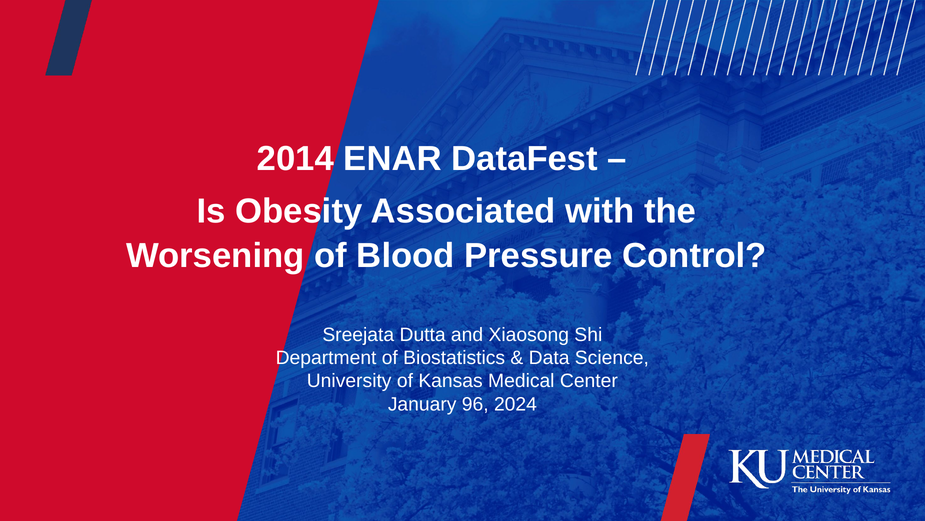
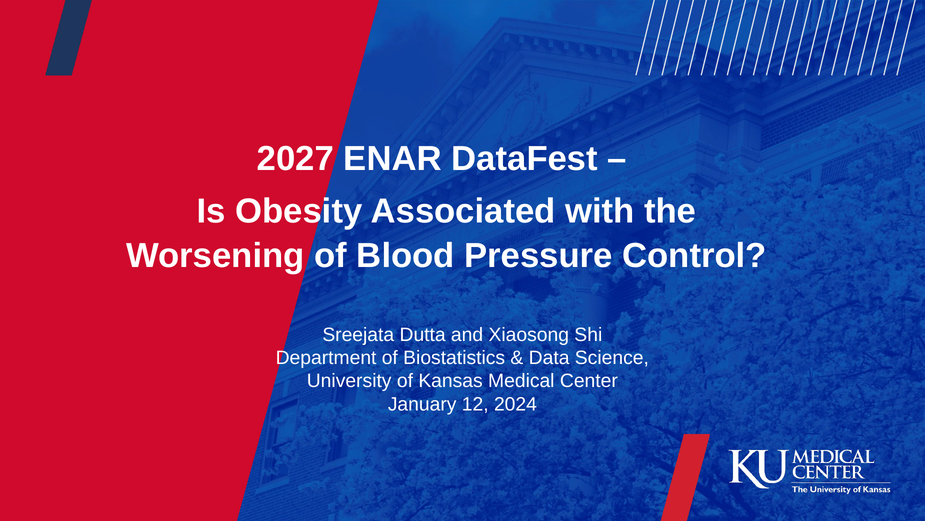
2014: 2014 -> 2027 (295, 159)
96: 96 -> 12 (475, 404)
